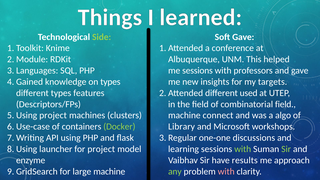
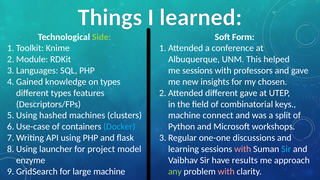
Soft Gave: Gave -> Form (243, 37)
targets: targets -> chosen (273, 82)
different used: used -> gave (249, 93)
combinatorial field: field -> keys (285, 104)
project: project -> hashed (53, 115)
algo: algo -> split (283, 115)
Docker colour: light green -> light blue (119, 127)
Library: Library -> Python (182, 127)
with colour: light green -> pink (243, 149)
Sir colour: light green -> light blue (286, 149)
